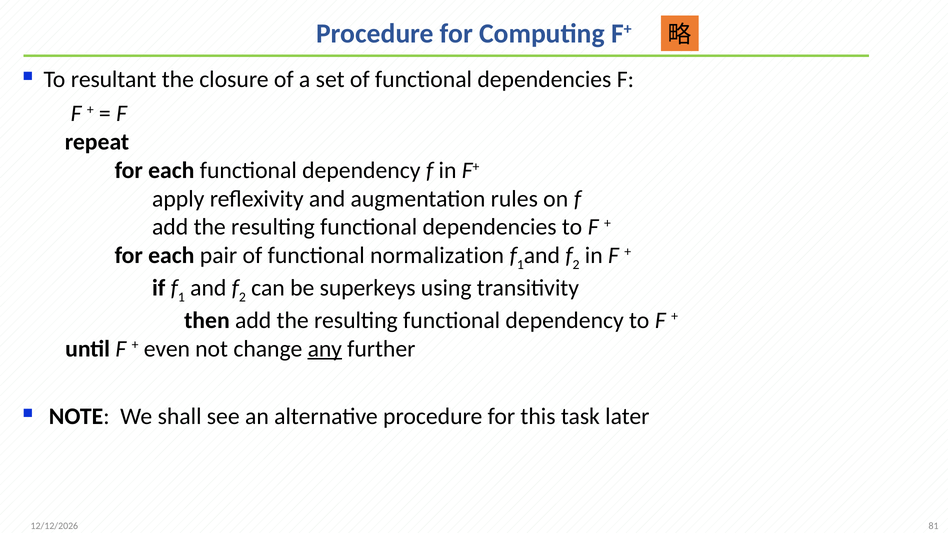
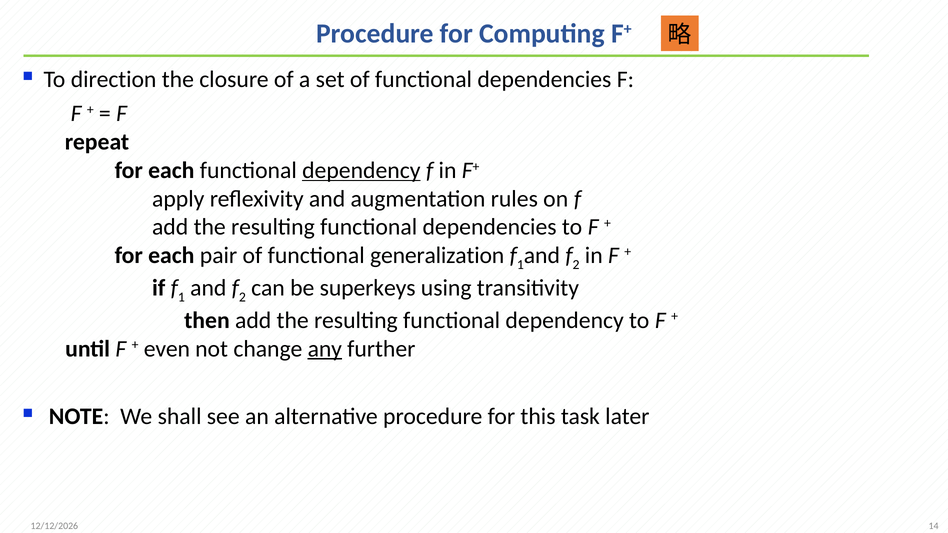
resultant: resultant -> direction (114, 80)
dependency underline: none -> present (361, 170)
normalization: normalization -> generalization (437, 256)
81: 81 -> 14 (934, 526)
